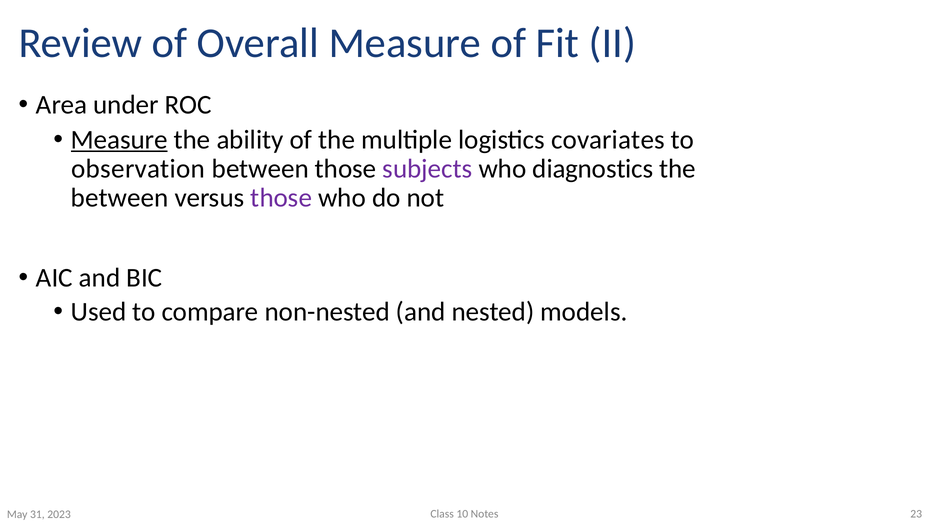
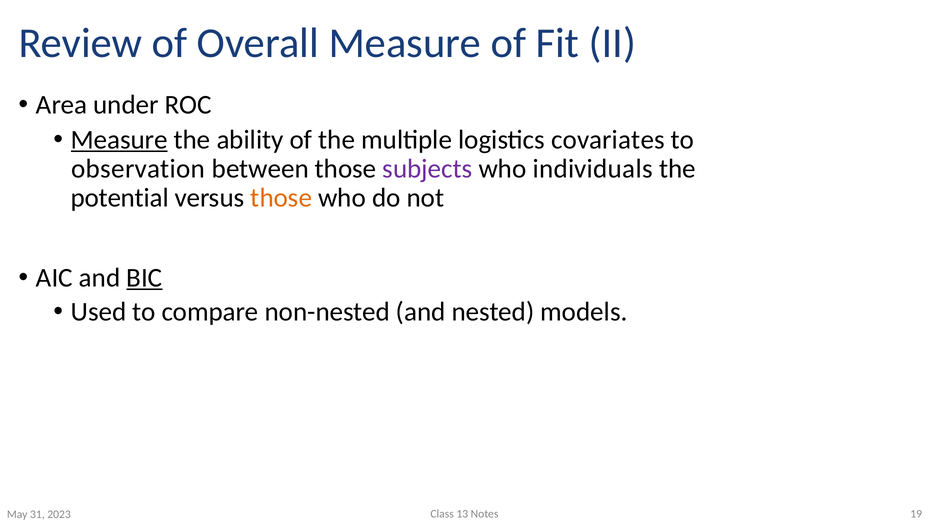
diagnostics: diagnostics -> individuals (593, 169)
between: between -> potential (120, 198)
those colour: purple -> orange (281, 198)
BIC underline: none -> present (144, 278)
10: 10 -> 13 (462, 515)
23: 23 -> 19 (916, 515)
